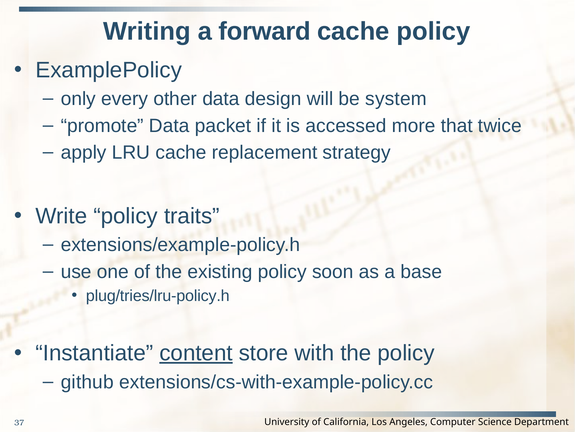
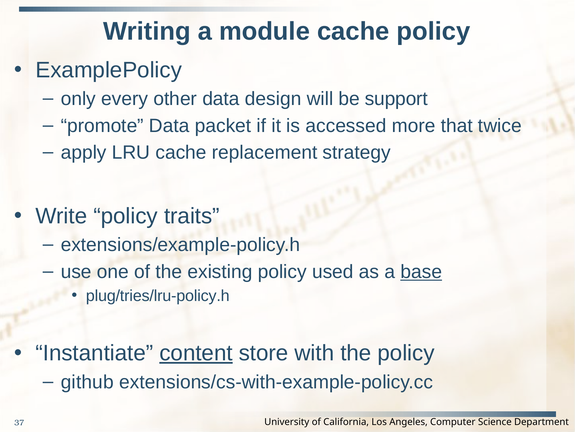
forward: forward -> module (264, 31)
system: system -> support (396, 99)
soon: soon -> used (333, 271)
base underline: none -> present (421, 271)
